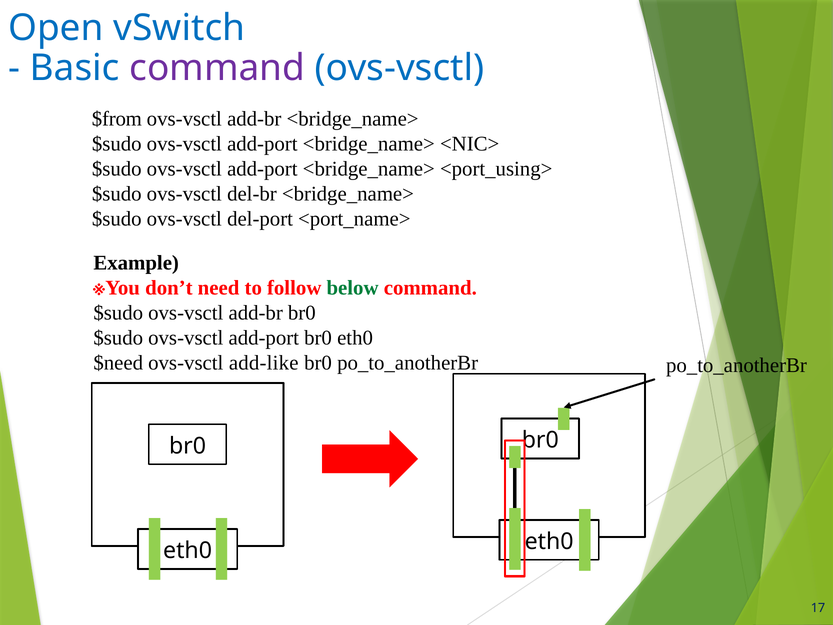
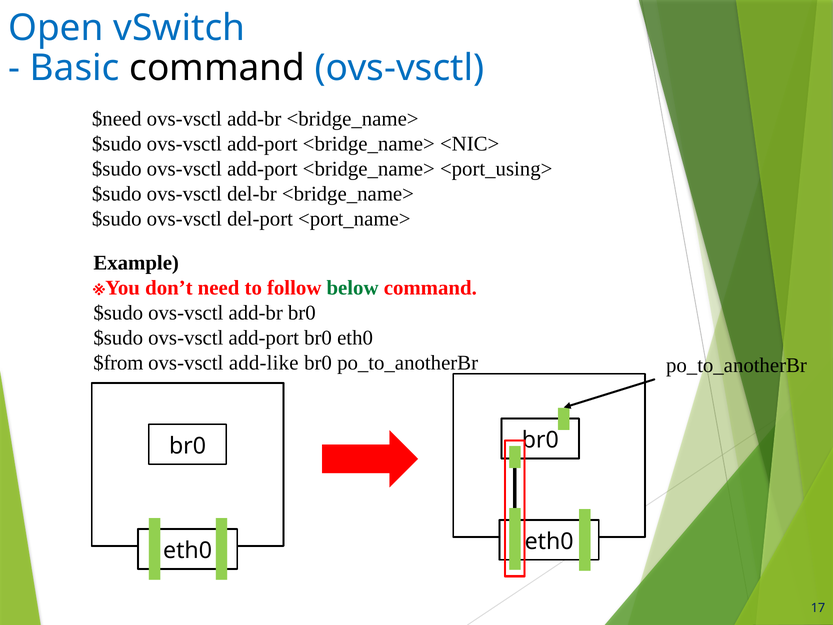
command colour: purple -> black (217, 68)
$from: $from -> $need (117, 119)
$need: $need -> $from (118, 363)
